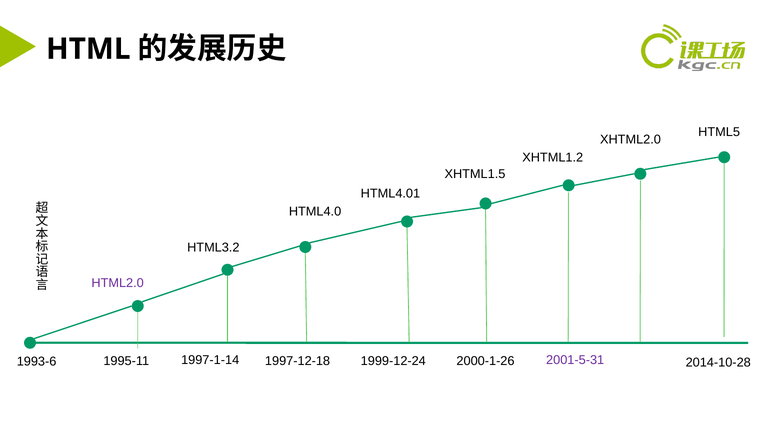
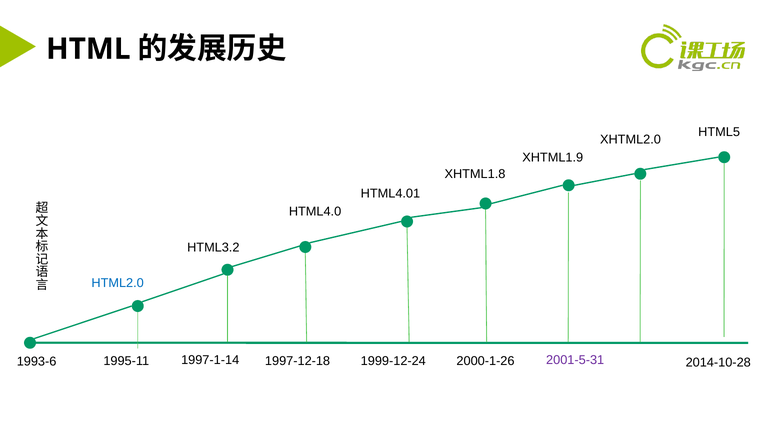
XHTML1.2: XHTML1.2 -> XHTML1.9 (553, 157)
XHTML1.5: XHTML1.5 -> XHTML1.8 (475, 174)
HTML2.0 colour: purple -> blue (118, 283)
